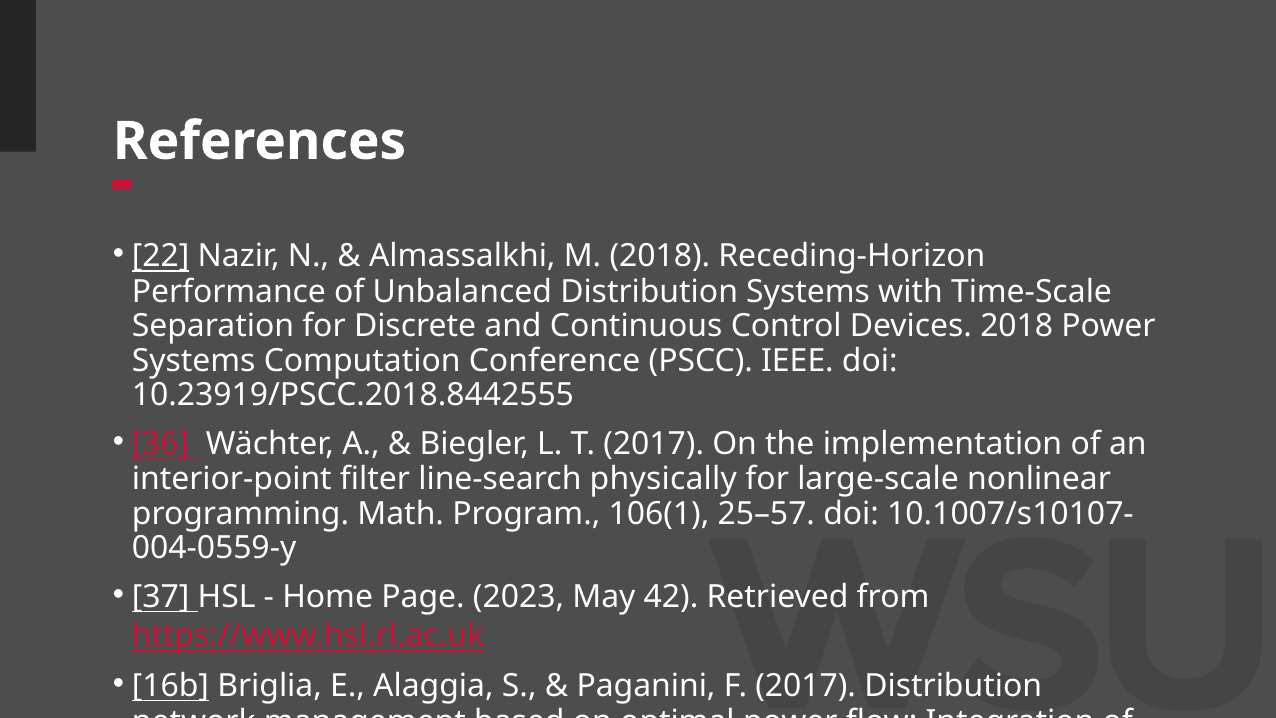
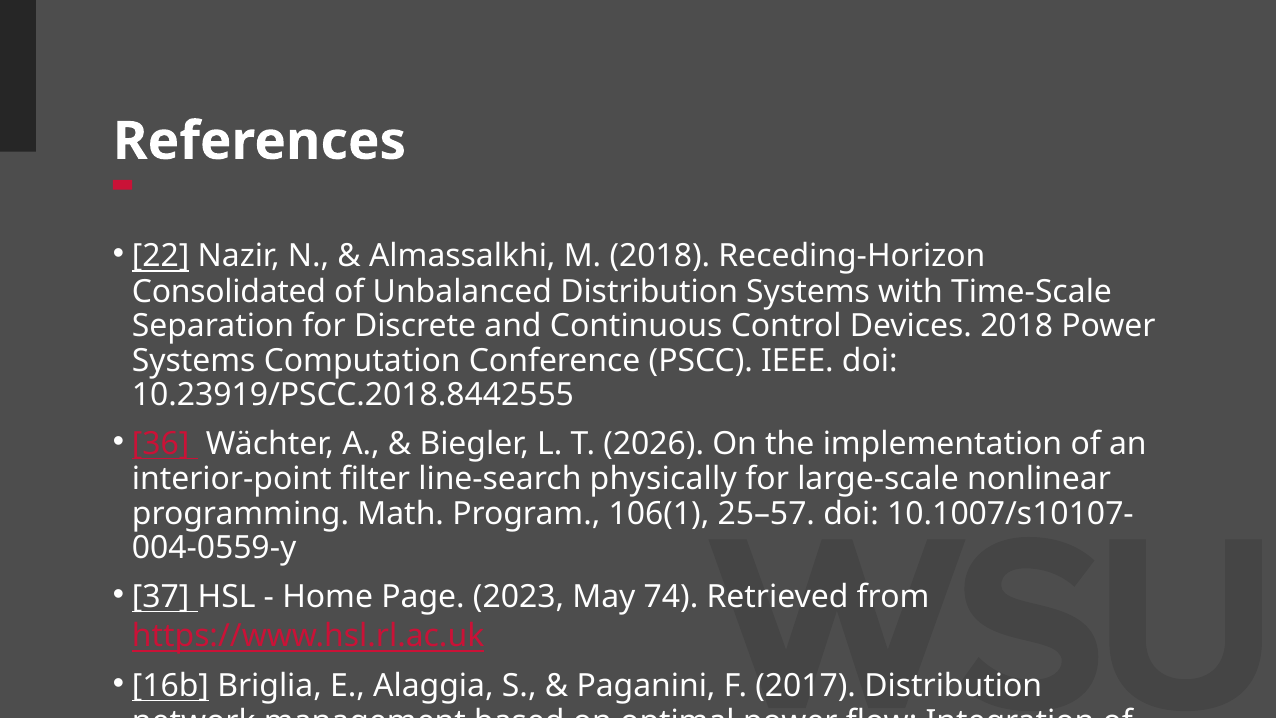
Performance: Performance -> Consolidated (229, 292)
T 2017: 2017 -> 2026 (654, 444)
42: 42 -> 74 (671, 597)
